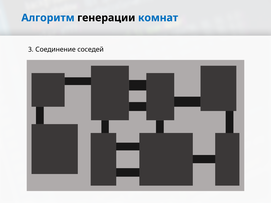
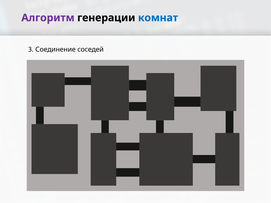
Алгоритм colour: blue -> purple (48, 18)
